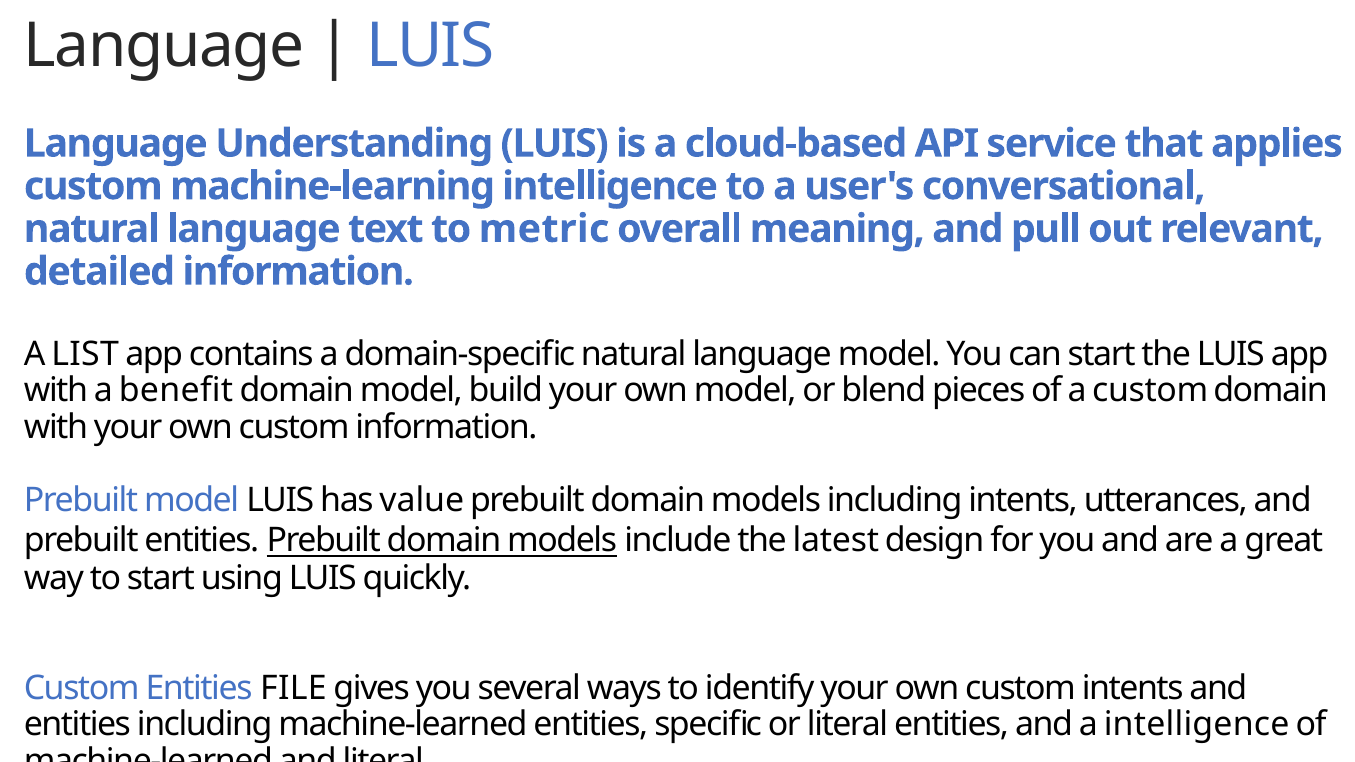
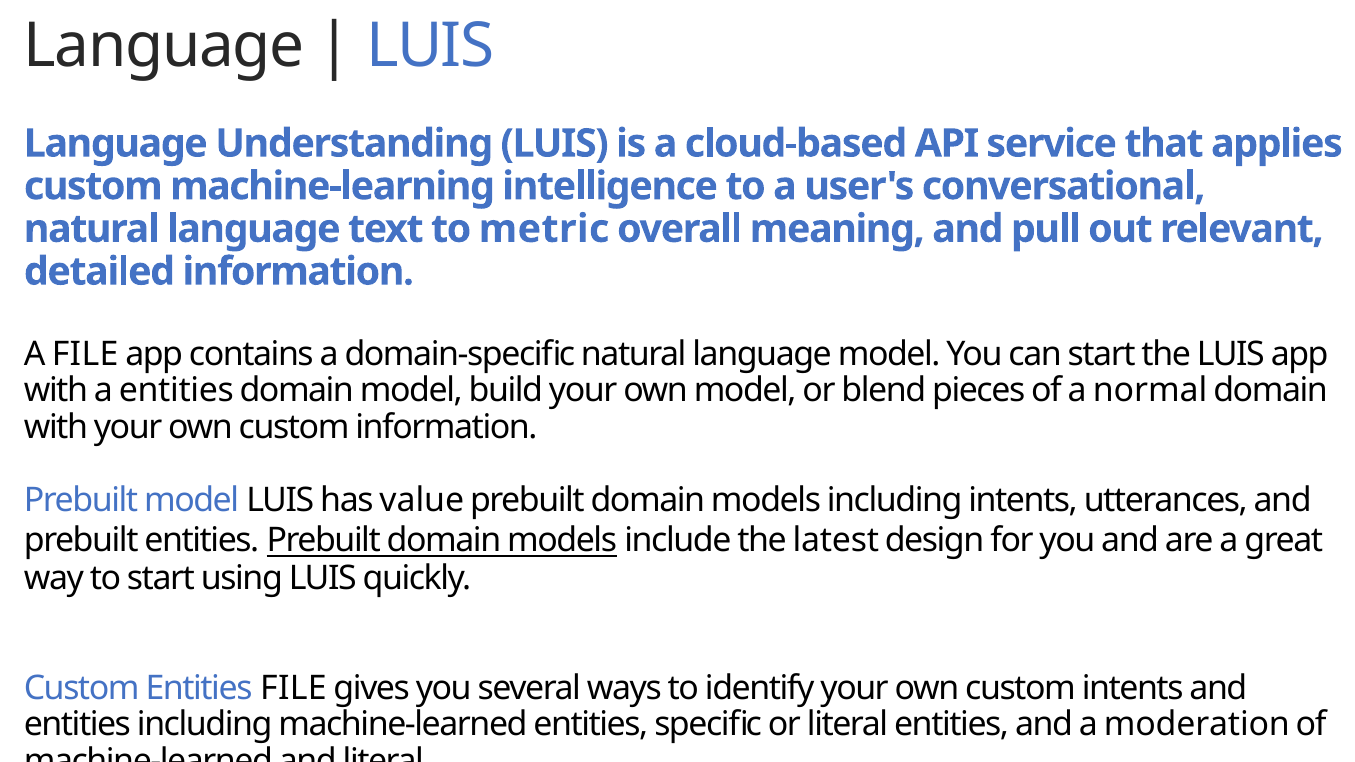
A LIST: LIST -> FILE (85, 354)
a benefit: benefit -> entities (176, 391)
a custom: custom -> normal (1150, 391)
a intelligence: intelligence -> moderation (1197, 725)
